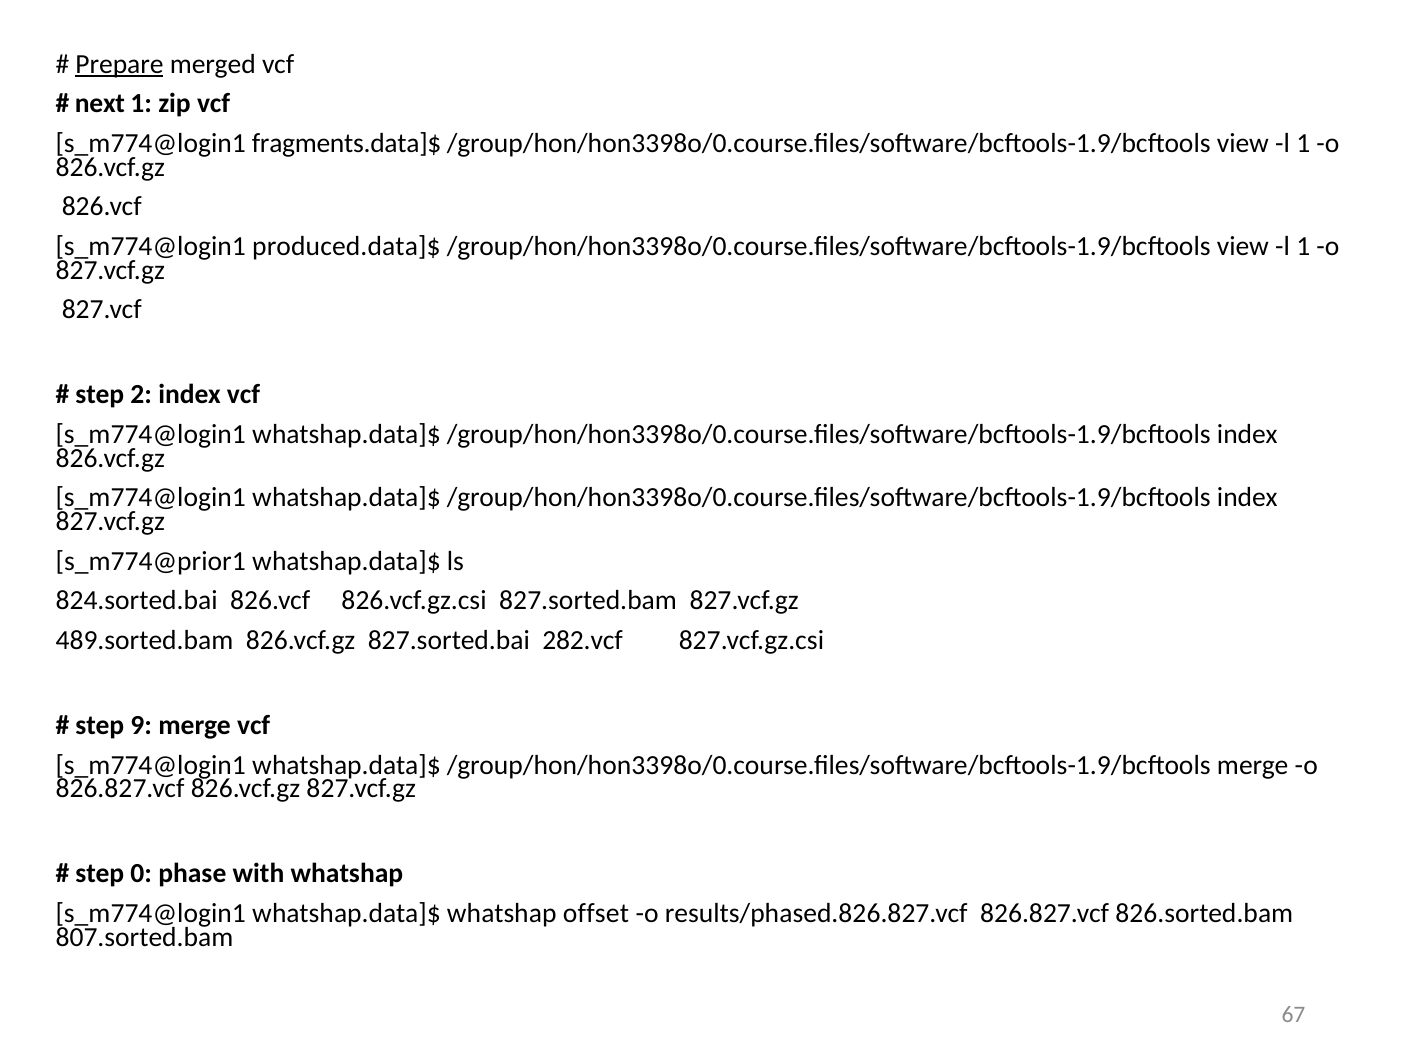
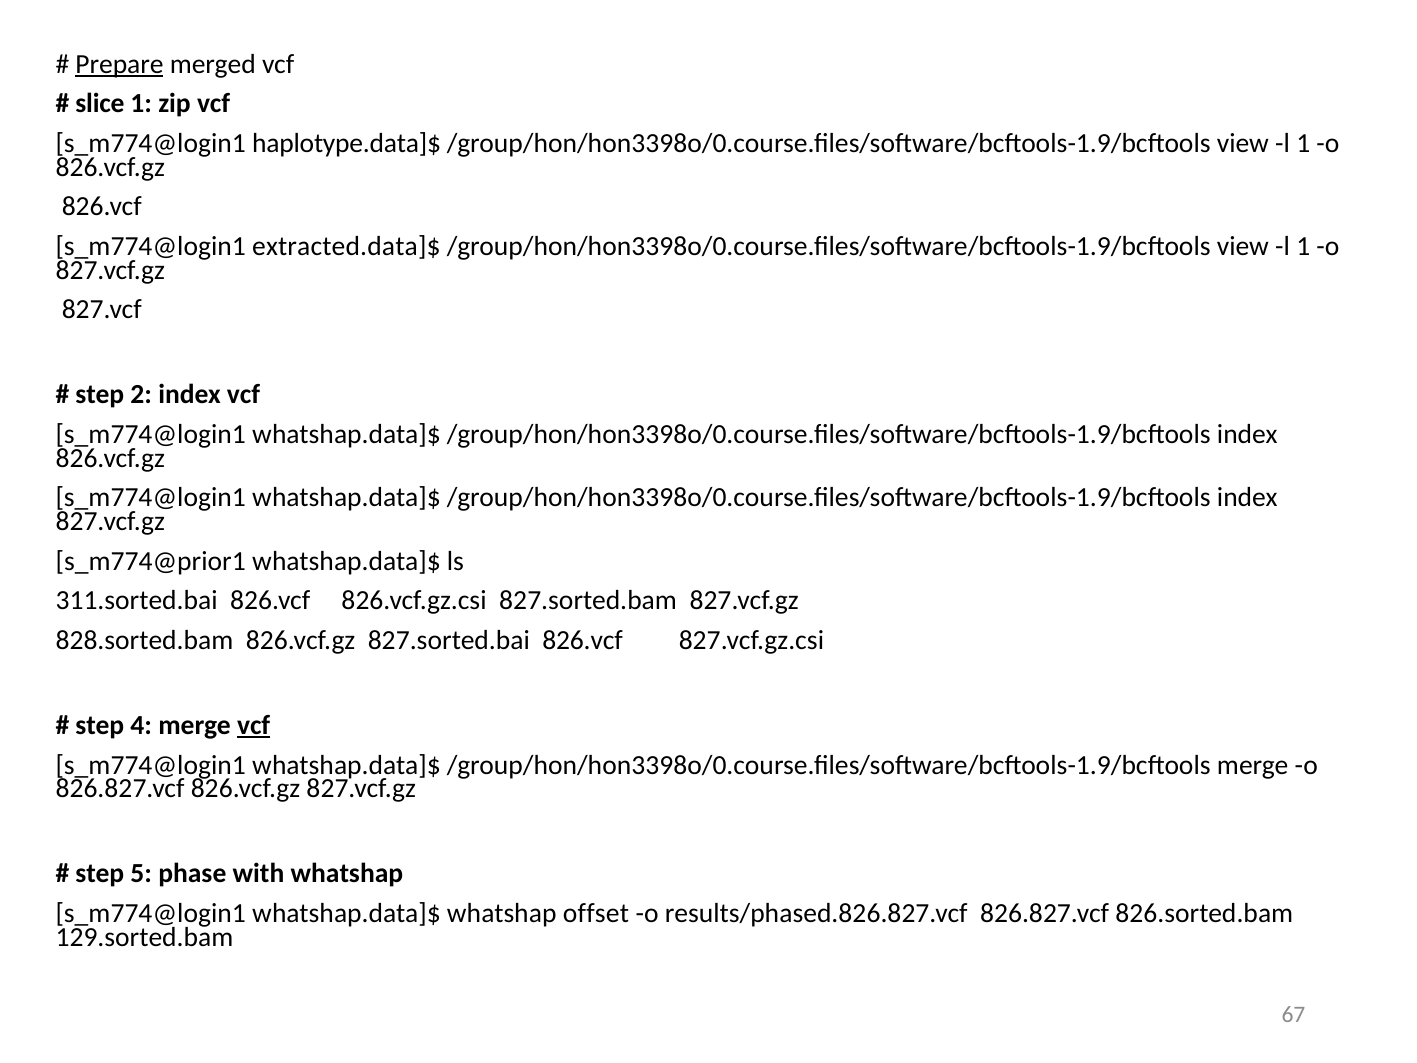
next: next -> slice (100, 104)
fragments.data]$: fragments.data]$ -> haplotype.data]$ (347, 143)
produced.data]$: produced.data]$ -> extracted.data]$ (346, 246)
824.sorted.bai: 824.sorted.bai -> 311.sorted.bai (137, 601)
489.sorted.bam: 489.sorted.bam -> 828.sorted.bam (144, 640)
827.sorted.bai 282.vcf: 282.vcf -> 826.vcf (583, 640)
9: 9 -> 4 (141, 725)
vcf underline: none -> present (254, 725)
0: 0 -> 5 (141, 874)
807.sorted.bam: 807.sorted.bam -> 129.sorted.bam (144, 937)
